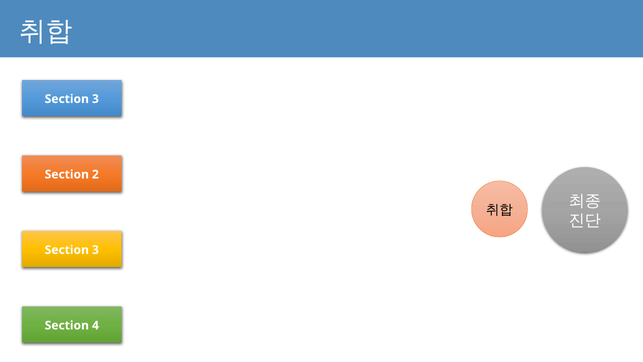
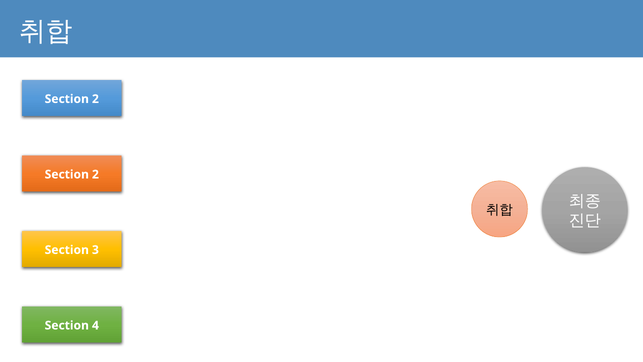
3: 3 -> 2 (95, 99)
